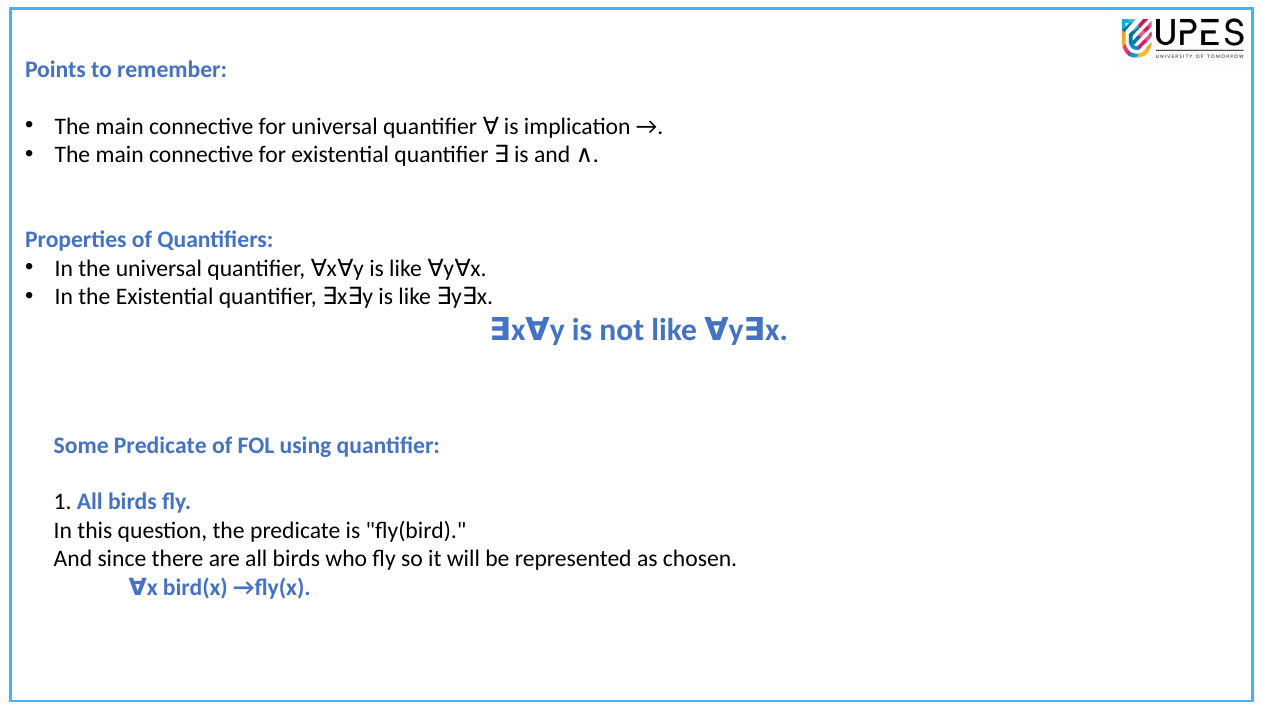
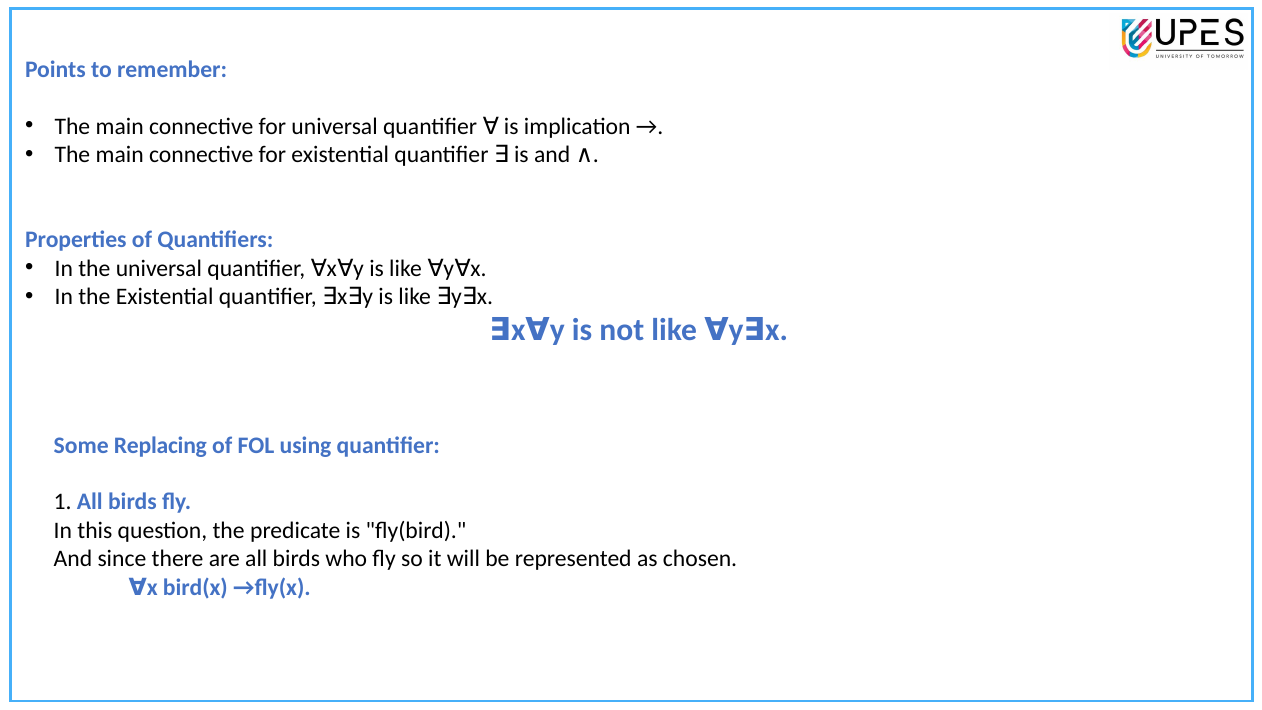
Some Predicate: Predicate -> Replacing (160, 445)
